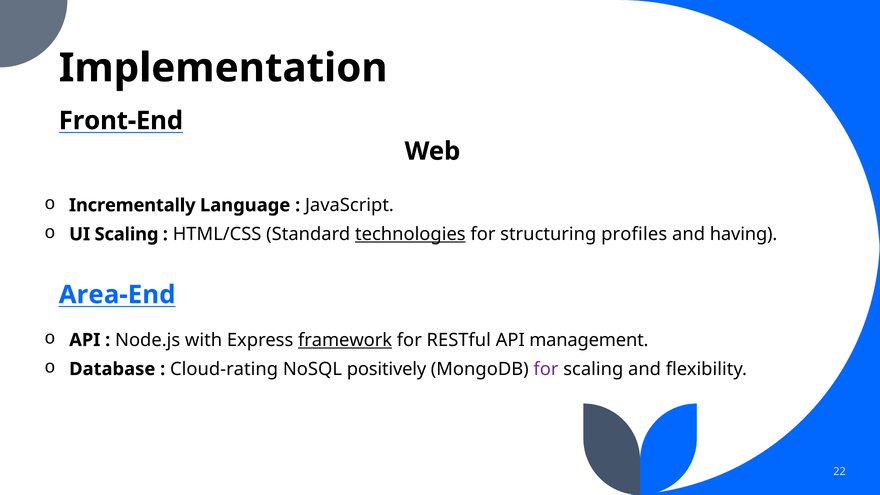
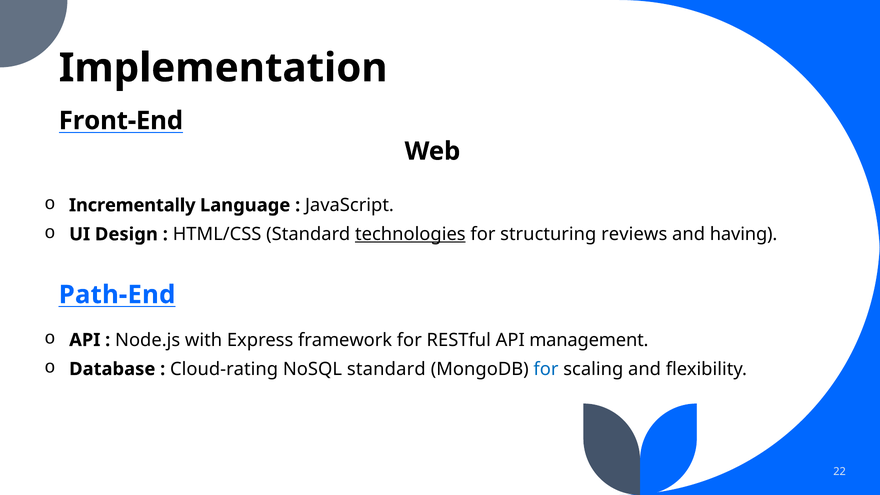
UI Scaling: Scaling -> Design (126, 234)
profiles: profiles -> reviews (634, 234)
Area-End: Area-End -> Path-End (117, 295)
framework underline: present -> none (345, 340)
NoSQL positively: positively -> standard (386, 369)
for colour: purple -> blue (546, 369)
